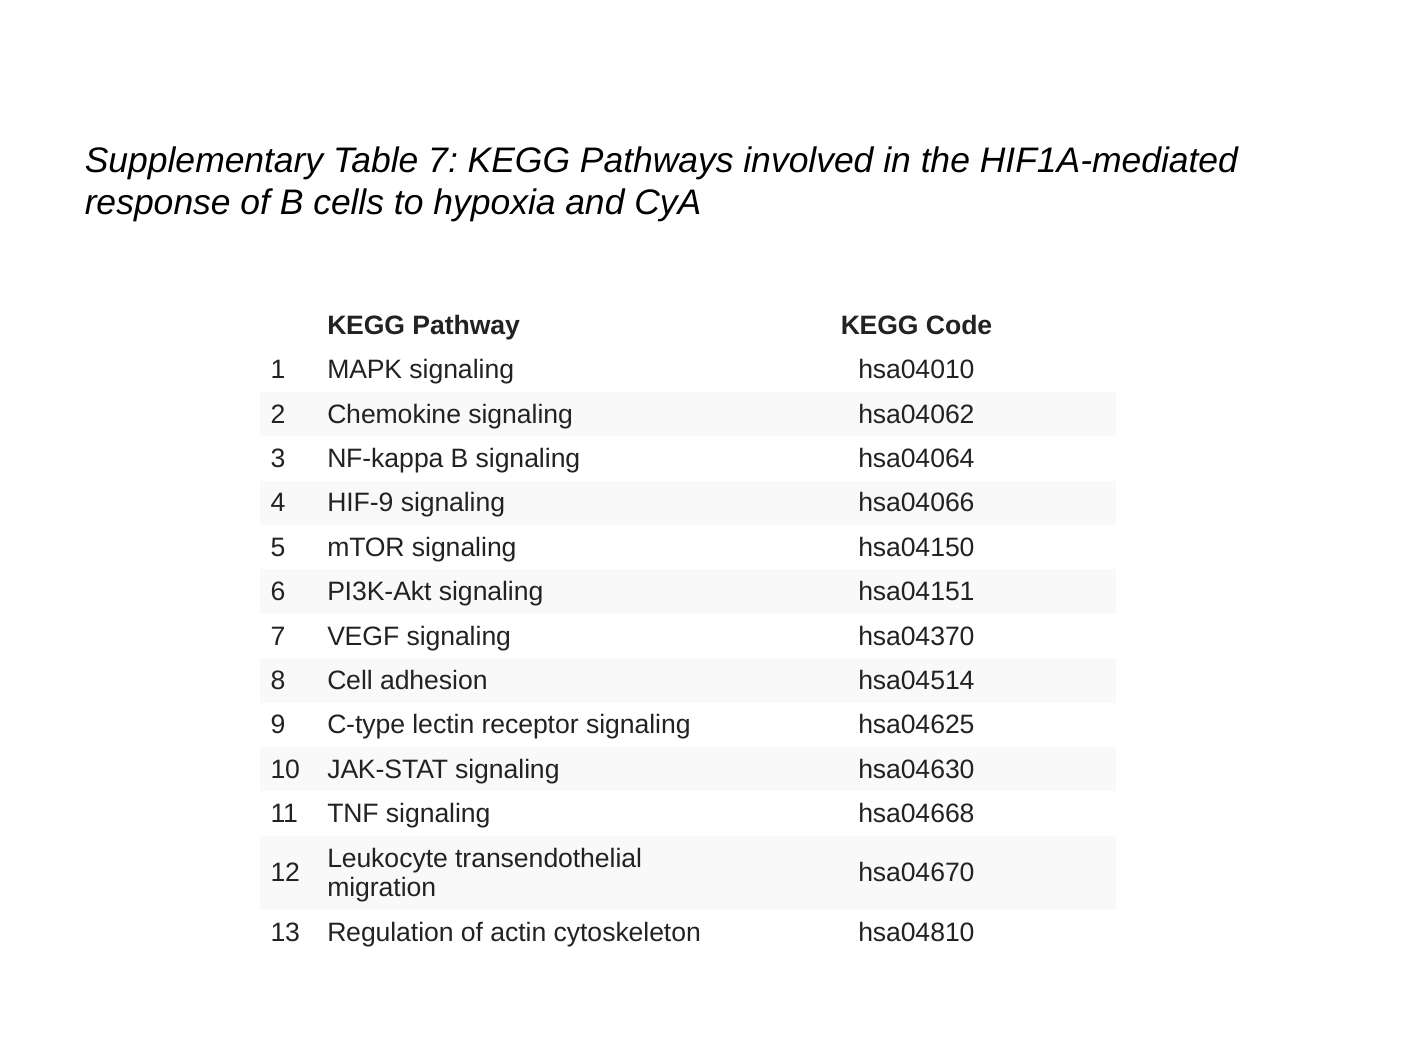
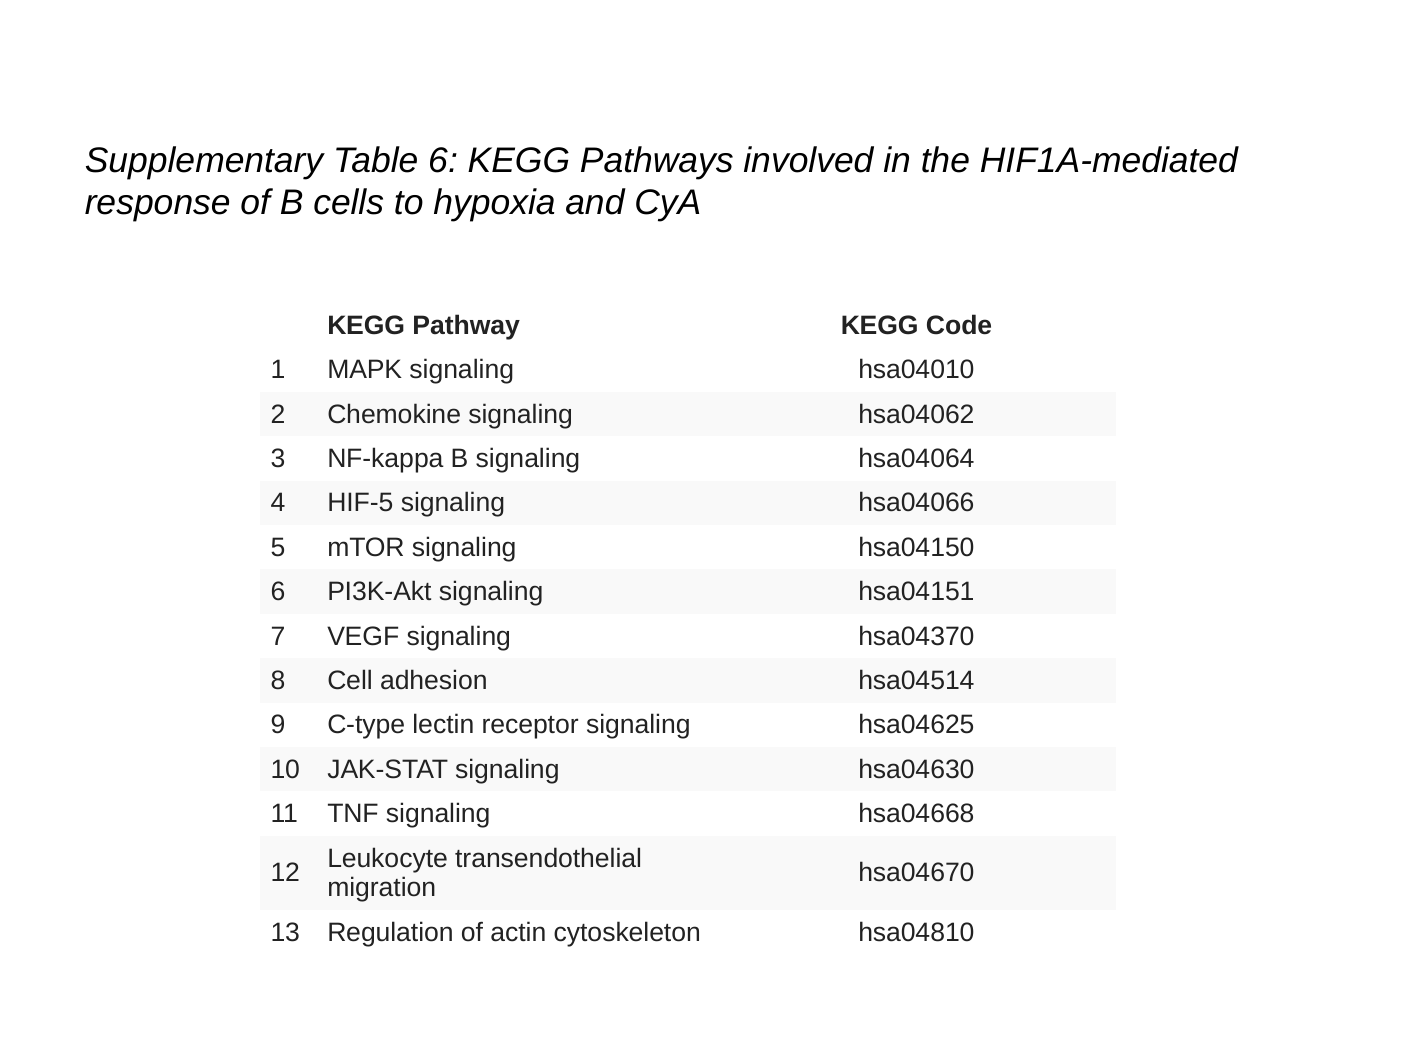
Table 7: 7 -> 6 (443, 161)
HIF-9: HIF-9 -> HIF-5 (360, 503)
